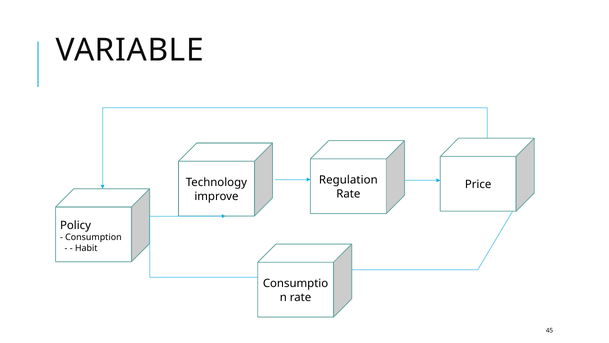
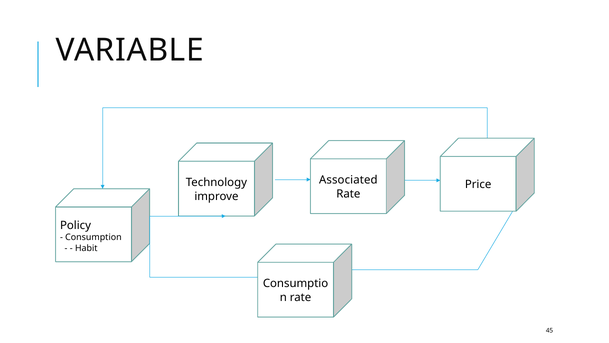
Regulation: Regulation -> Associated (348, 180)
